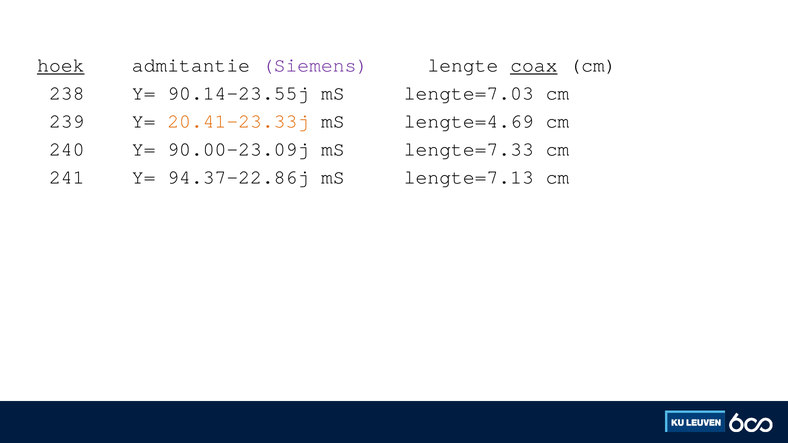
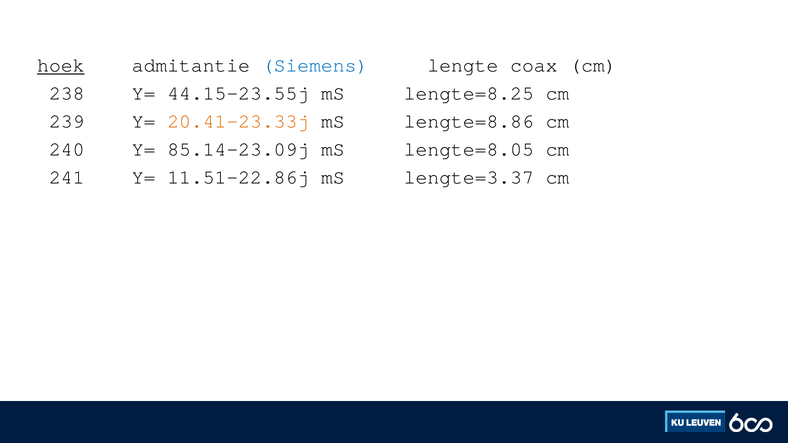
Siemens colour: purple -> blue (315, 65)
coax underline: present -> none (534, 65)
90.14-23.55j: 90.14-23.55j -> 44.15-23.55j (238, 93)
lengte=7.03: lengte=7.03 -> lengte=8.25 (469, 93)
lengte=4.69: lengte=4.69 -> lengte=8.86 (469, 121)
90.00-23.09j: 90.00-23.09j -> 85.14-23.09j (238, 149)
lengte=7.33: lengte=7.33 -> lengte=8.05 (469, 149)
94.37-22.86j: 94.37-22.86j -> 11.51-22.86j (238, 177)
lengte=7.13: lengte=7.13 -> lengte=3.37 (469, 177)
